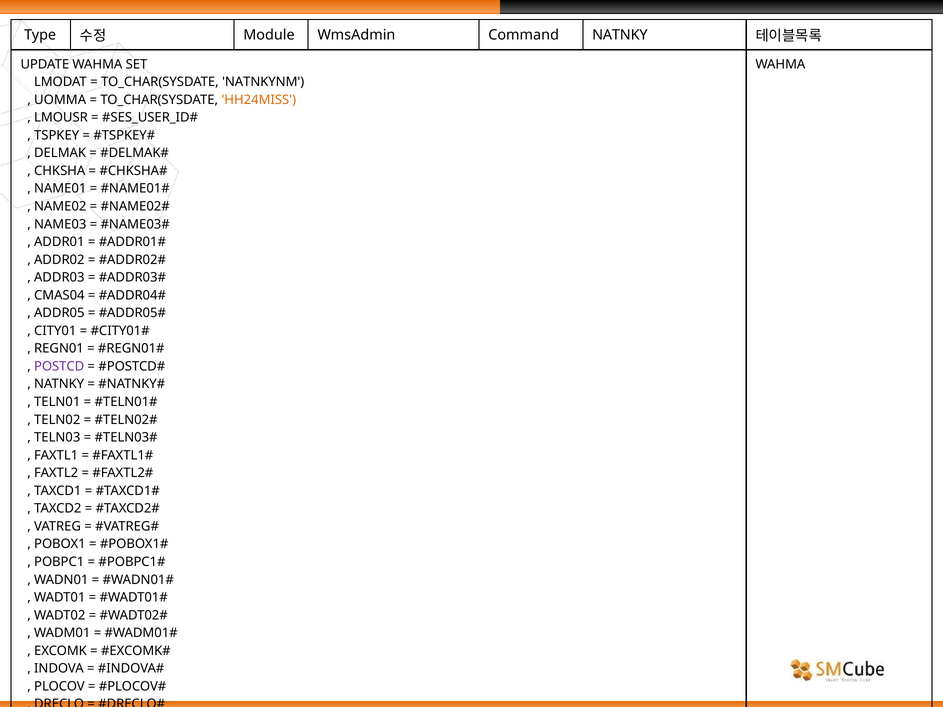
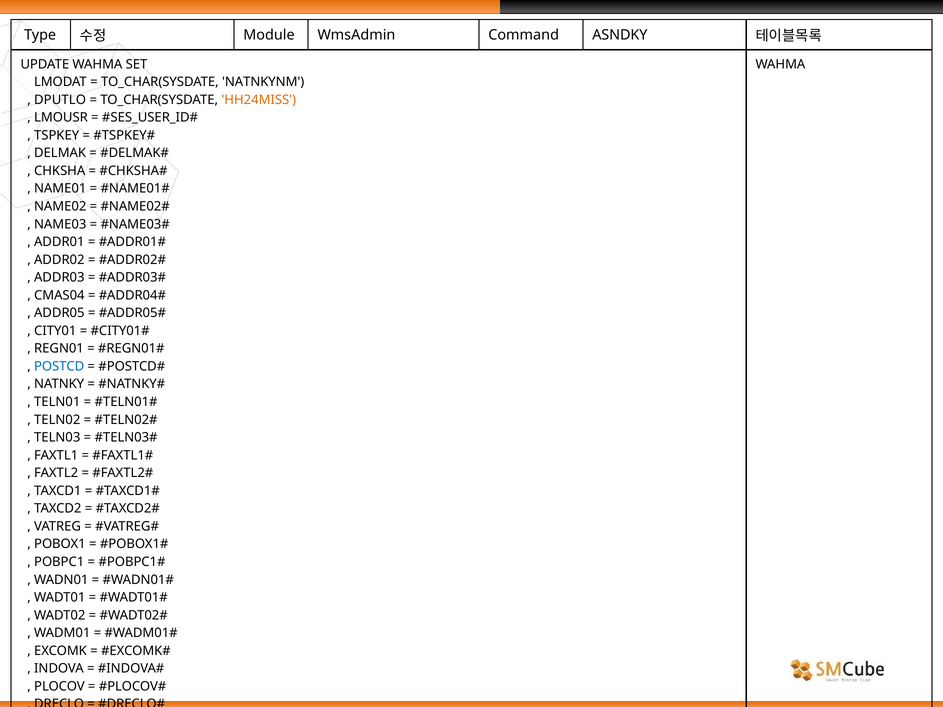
Command NATNKY: NATNKY -> ASNDKY (620, 35)
UOMMA: UOMMA -> DPUTLO (60, 100)
POSTCD colour: purple -> blue (59, 367)
